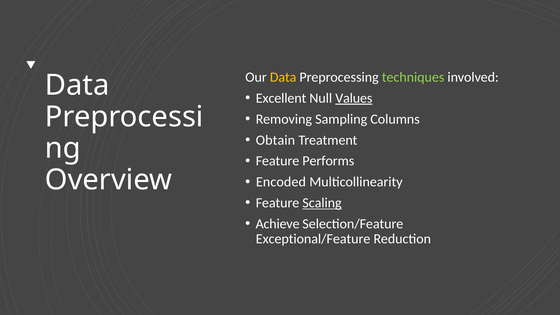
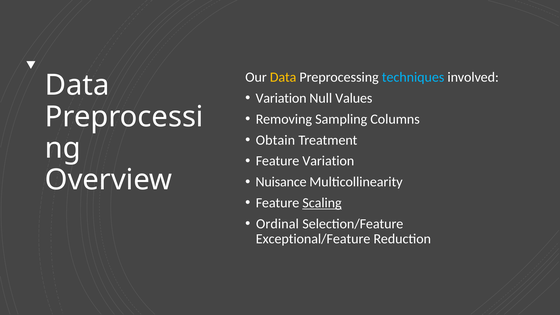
techniques colour: light green -> light blue (413, 77)
Excellent: Excellent -> Variation (281, 98)
Values underline: present -> none (354, 98)
Feature Performs: Performs -> Variation (328, 161)
Encoded: Encoded -> Nuisance (281, 182)
Achieve: Achieve -> Ordinal (277, 224)
